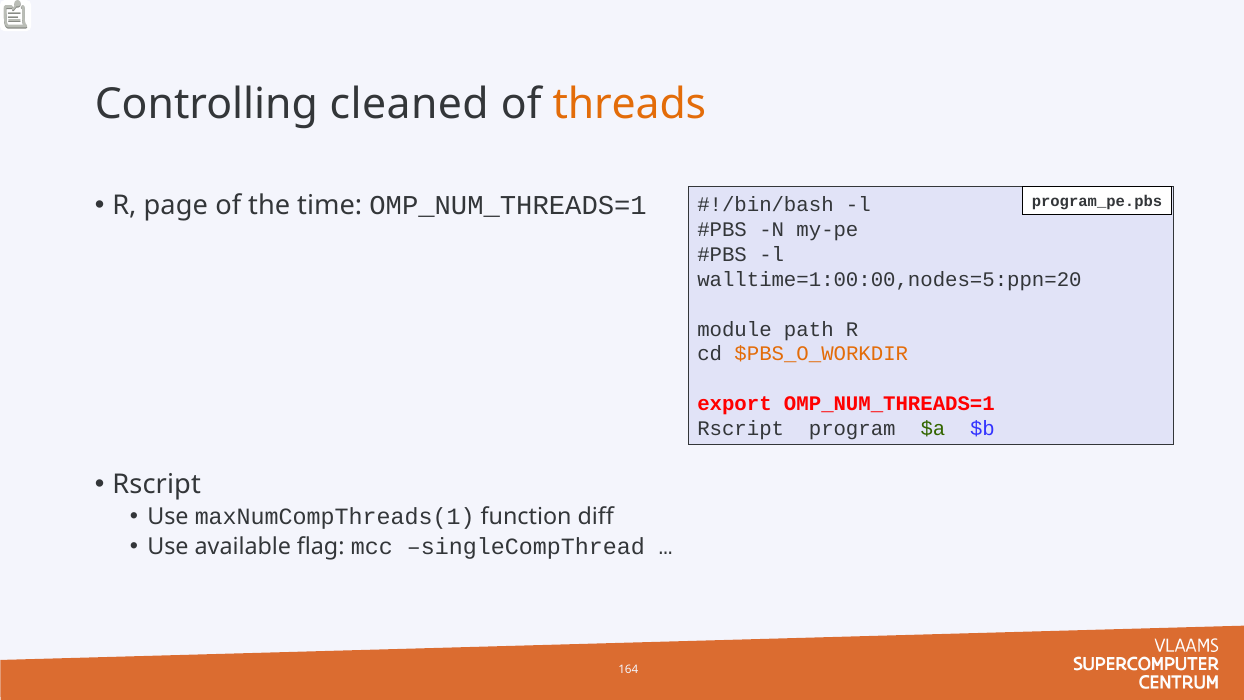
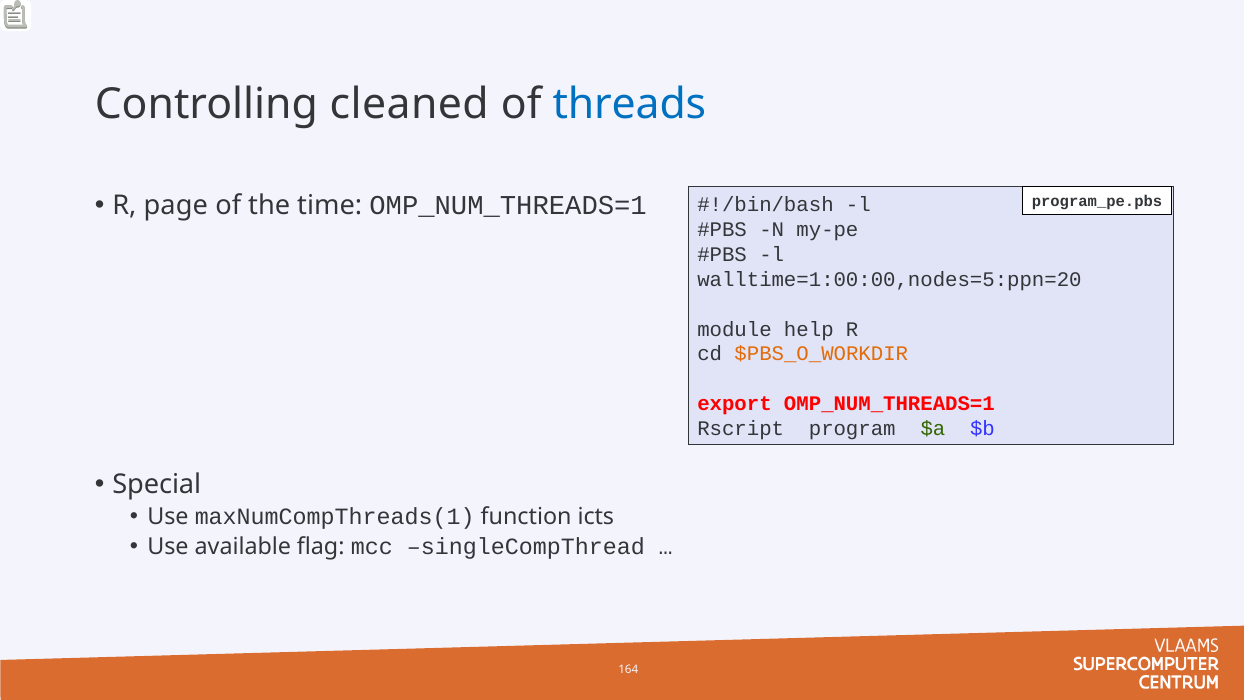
threads colour: orange -> blue (629, 105)
path: path -> help (809, 329)
Rscript: Rscript -> Special (157, 485)
diff: diff -> icts (596, 517)
